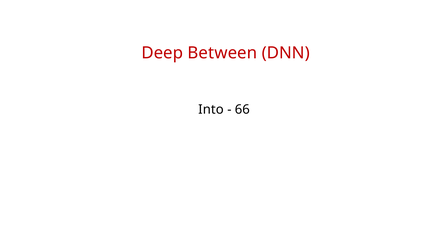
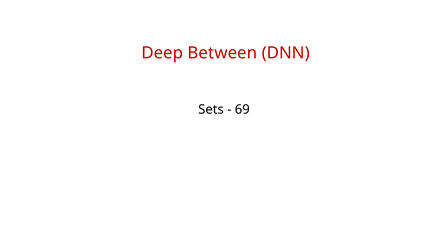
Into: Into -> Sets (211, 109)
66: 66 -> 69 (242, 109)
